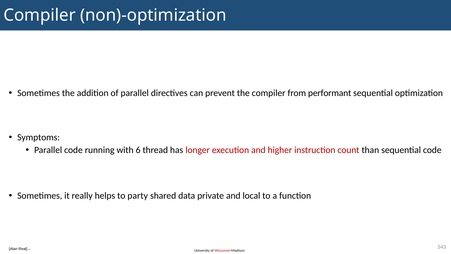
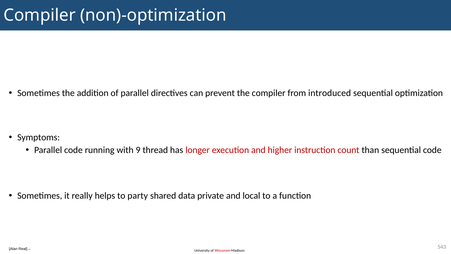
performant: performant -> introduced (330, 93)
6: 6 -> 9 (138, 150)
